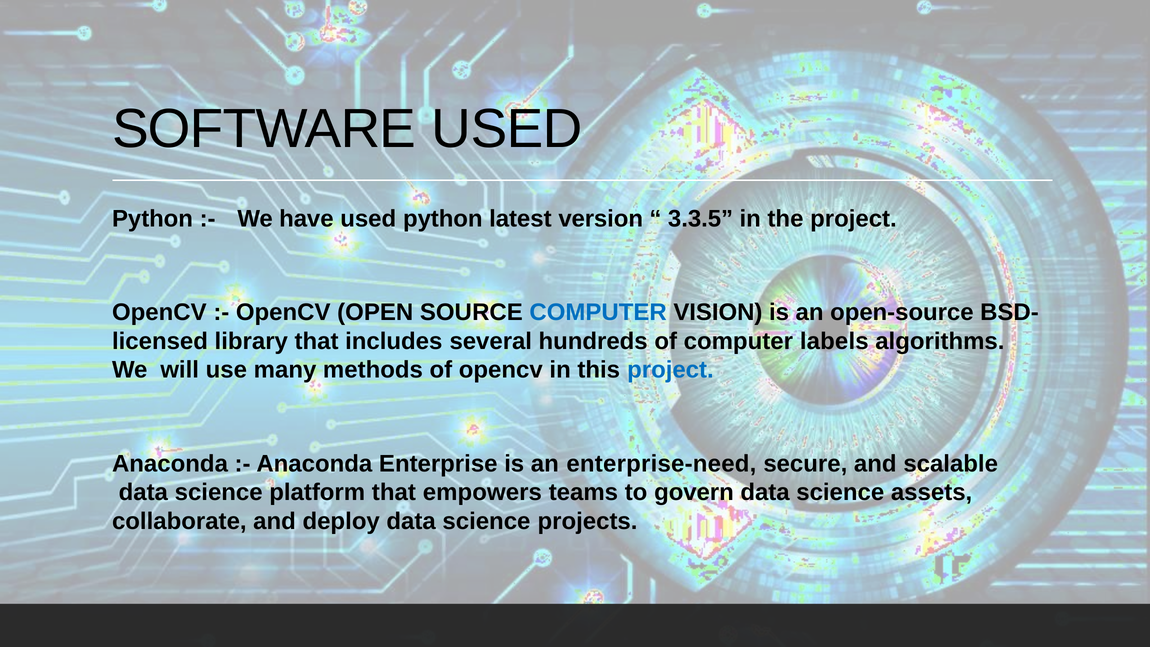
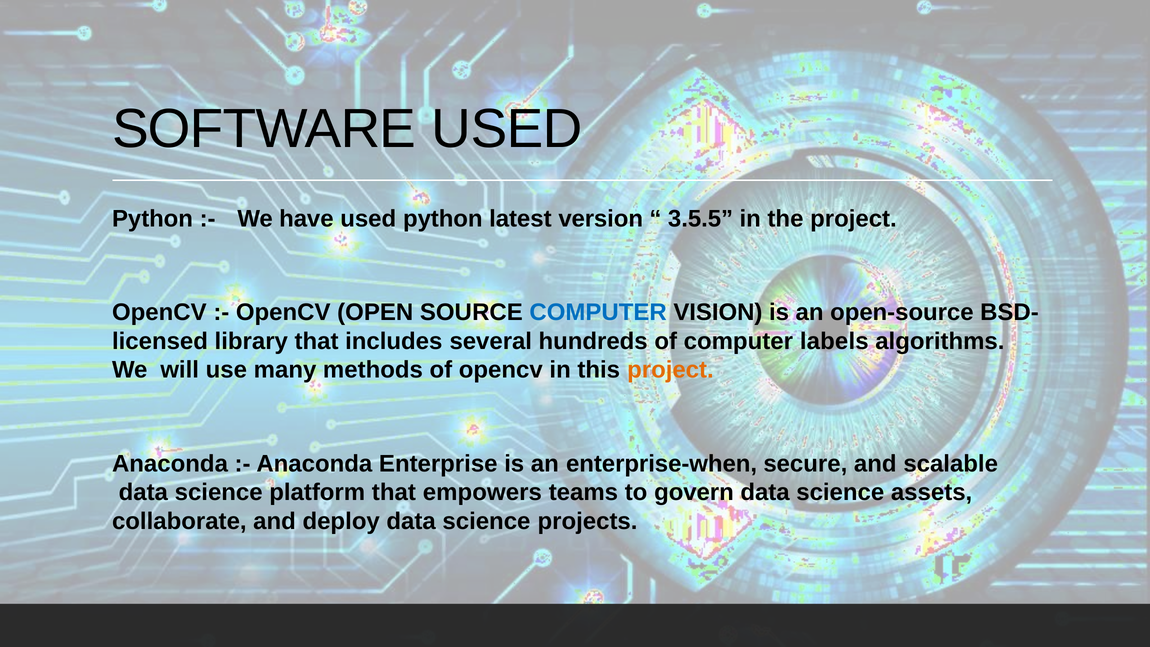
3.3.5: 3.3.5 -> 3.5.5 (701, 219)
project colour: blue -> orange (670, 370)
enterprise-need: enterprise-need -> enterprise-when (662, 464)
